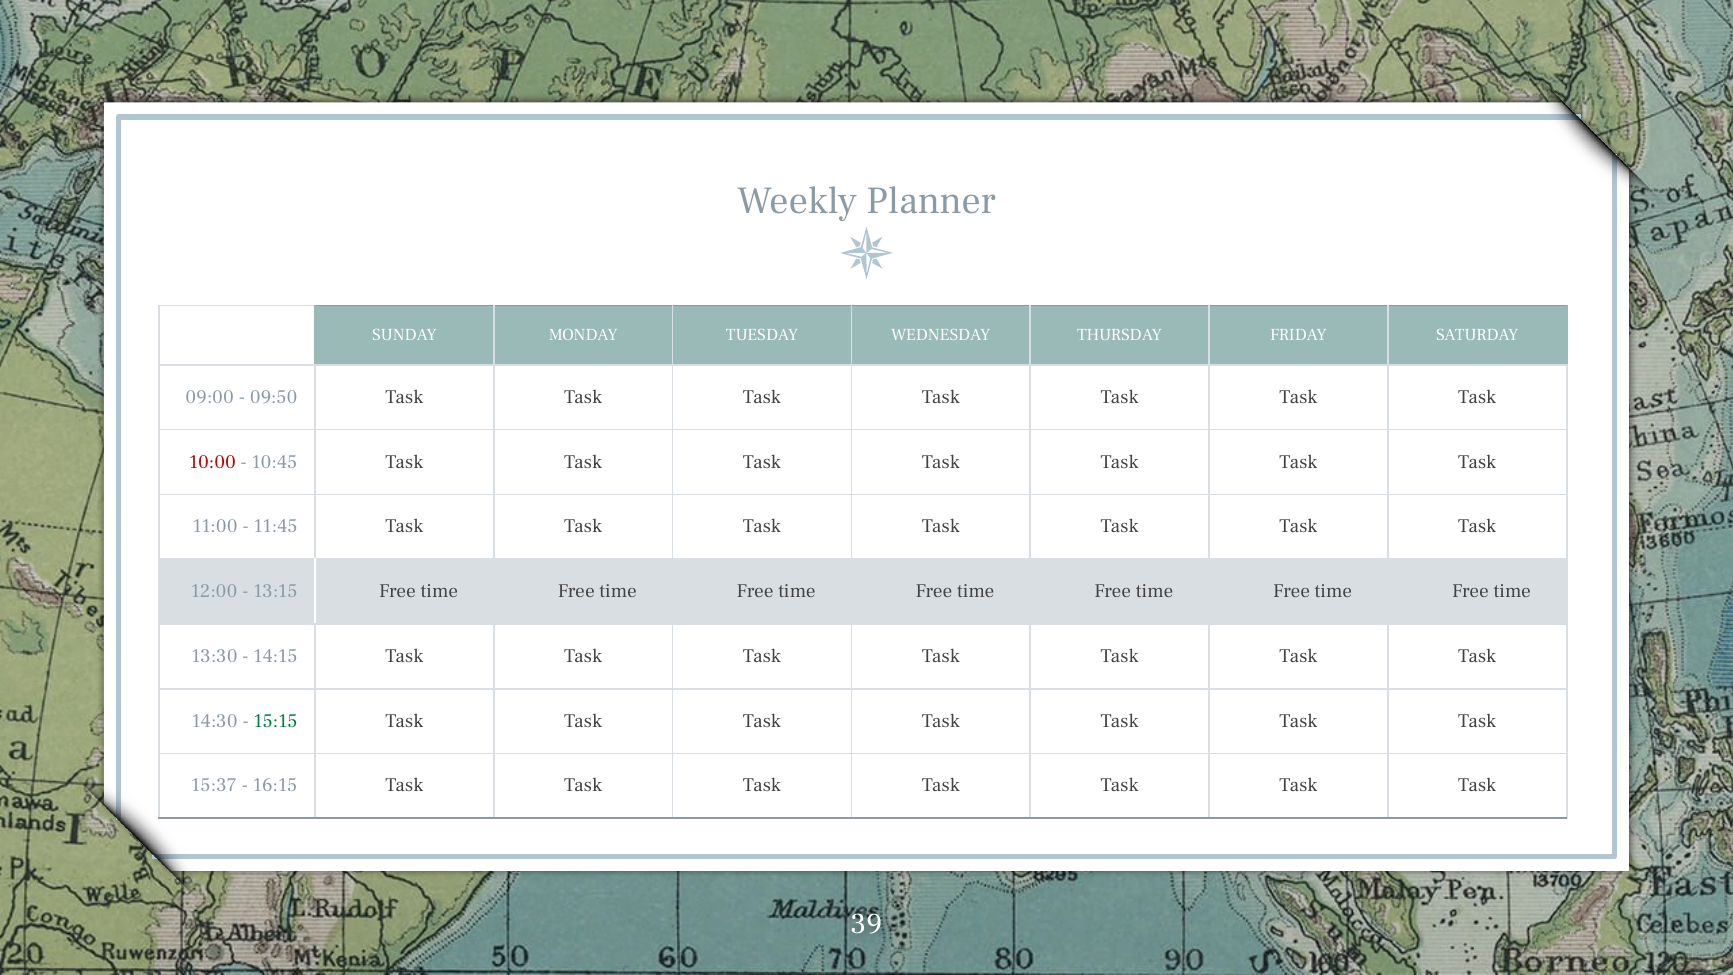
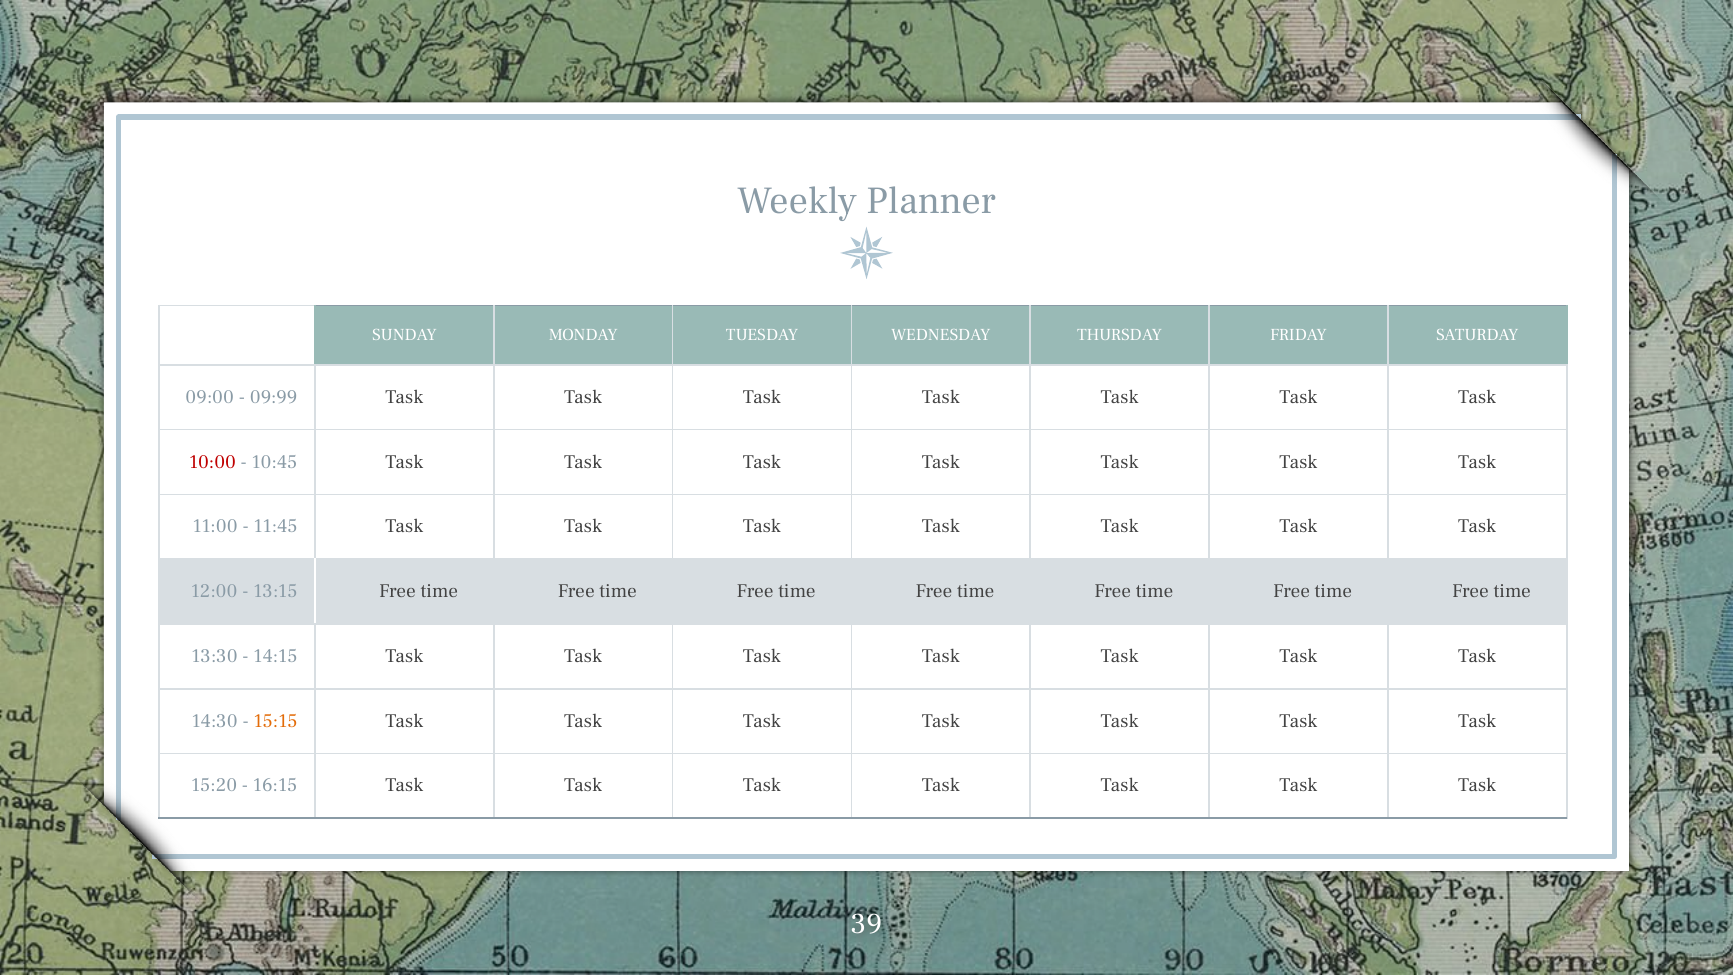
09:50: 09:50 -> 09:99 (274, 397)
15:15 colour: green -> orange (276, 721)
15:37: 15:37 -> 15:20 (214, 785)
